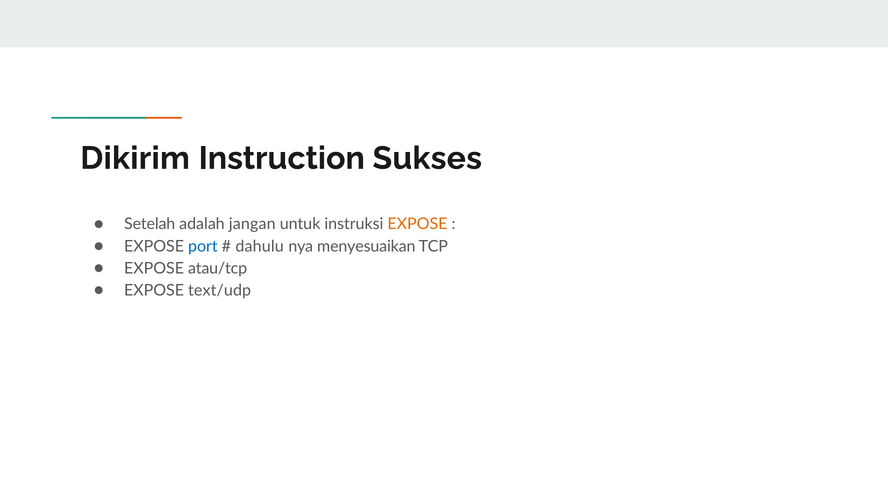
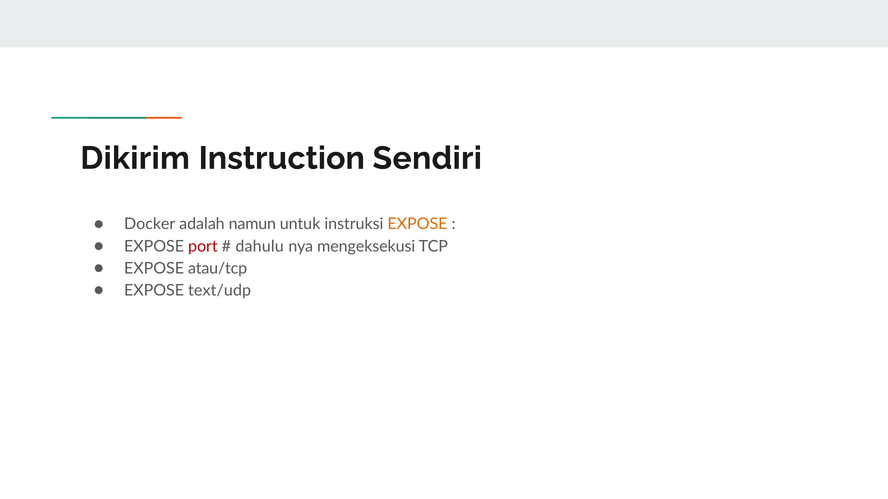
Sukses: Sukses -> Sendiri (427, 158)
Setelah: Setelah -> Docker (150, 224)
jangan: jangan -> namun (252, 224)
port colour: blue -> red (203, 247)
menyesuaikan: menyesuaikan -> mengeksekusi (366, 247)
